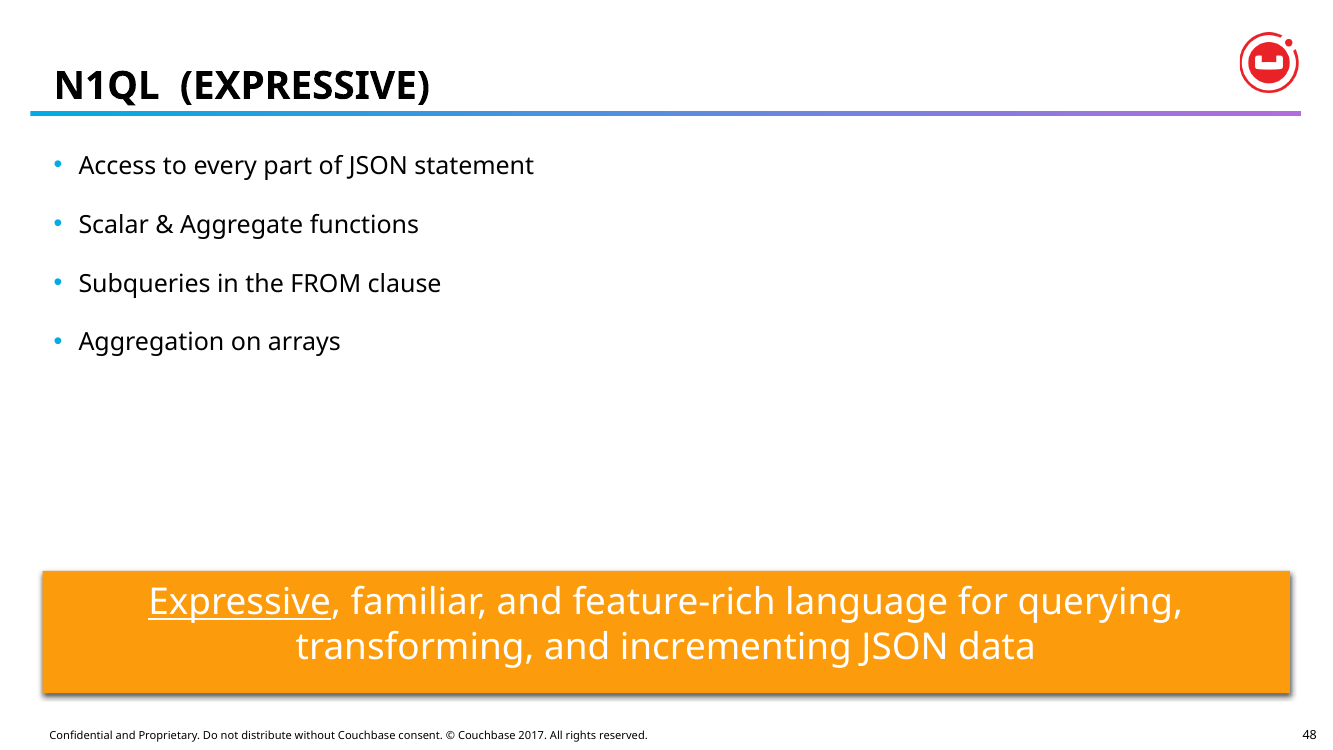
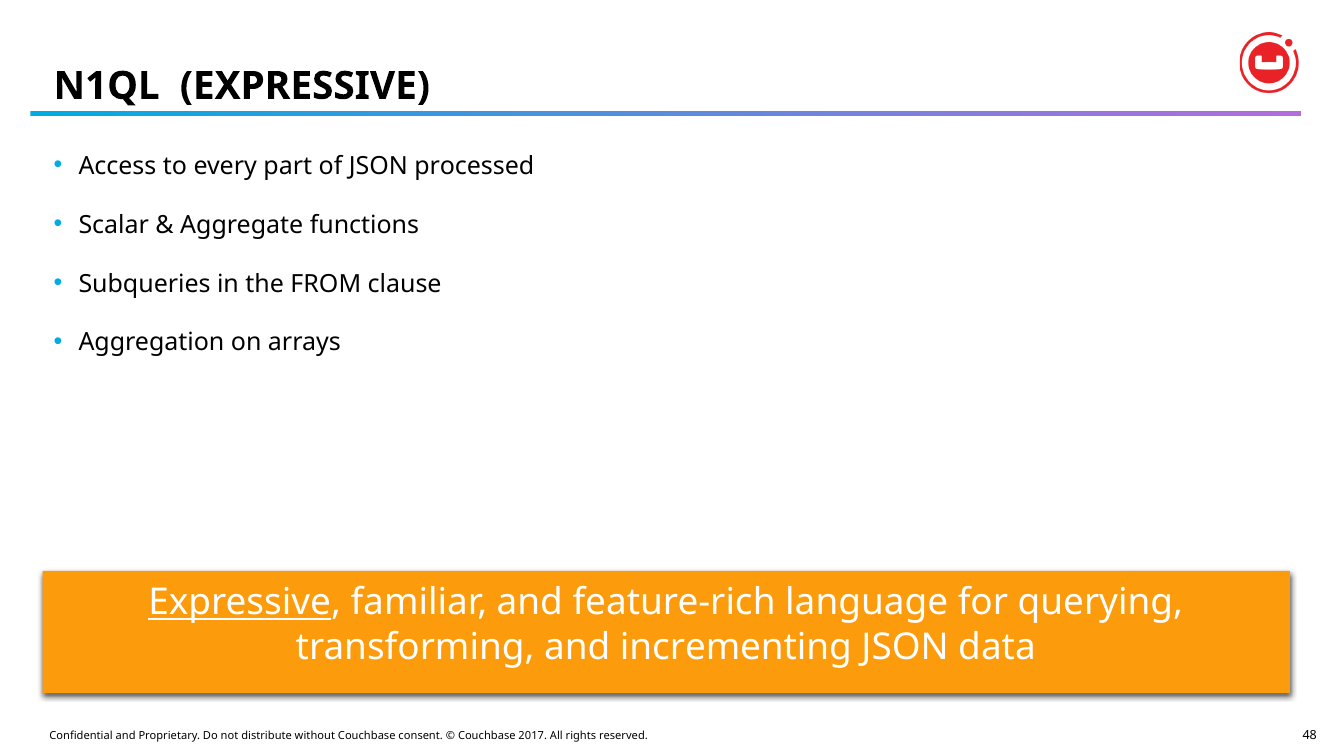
statement: statement -> processed (474, 166)
